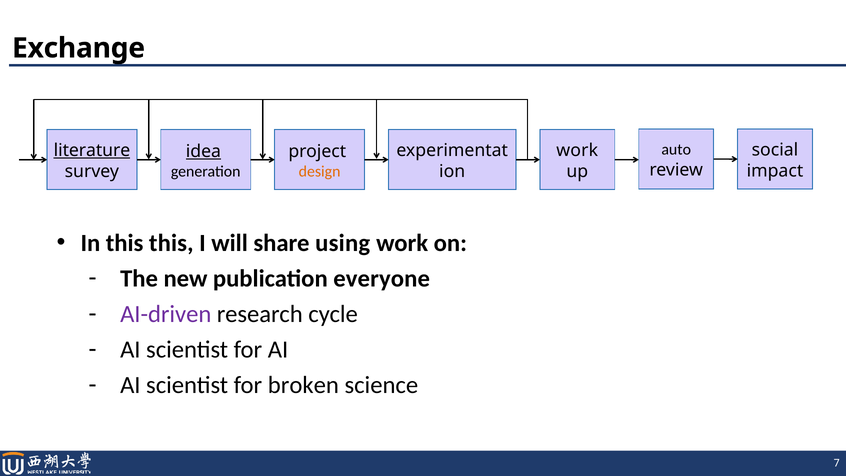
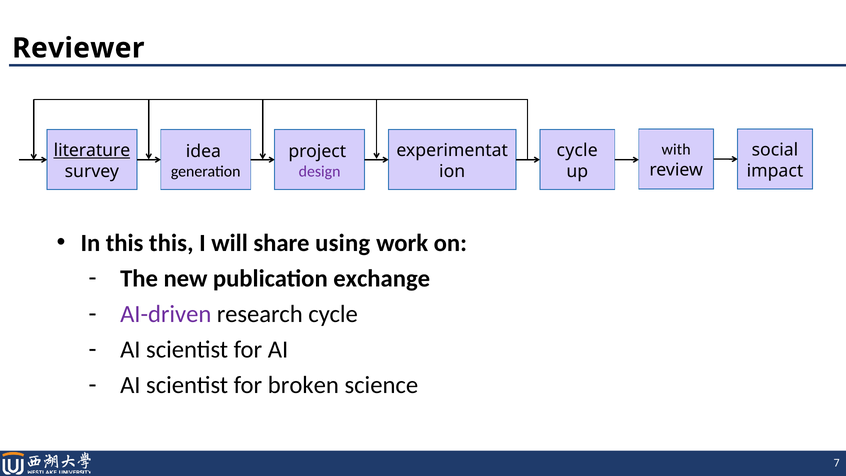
Exchange: Exchange -> Reviewer (78, 48)
auto: auto -> with (676, 150)
work: work -> cycle (577, 150)
idea underline: present -> none (203, 151)
design colour: orange -> purple (320, 171)
everyone: everyone -> exchange (382, 279)
